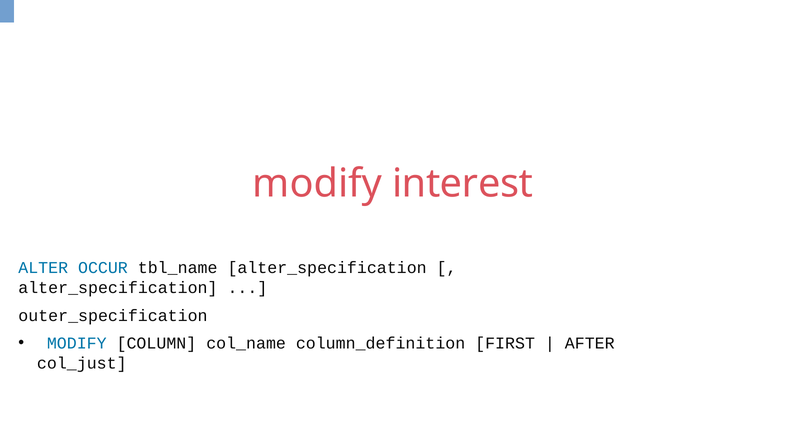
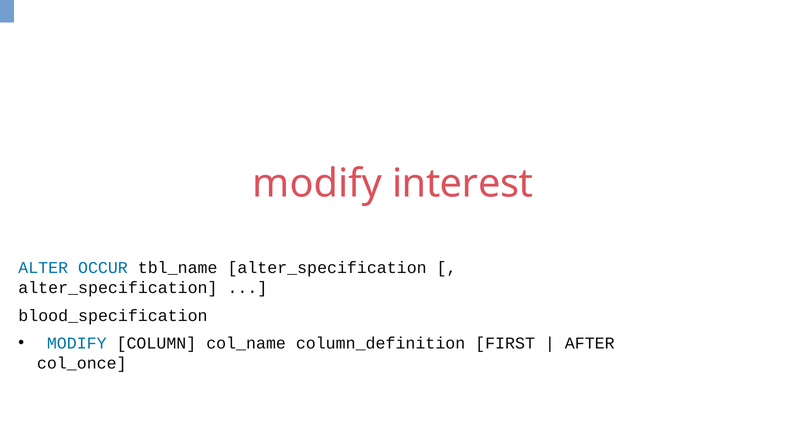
outer_specification: outer_specification -> blood_specification (113, 316)
col_just: col_just -> col_once (82, 363)
